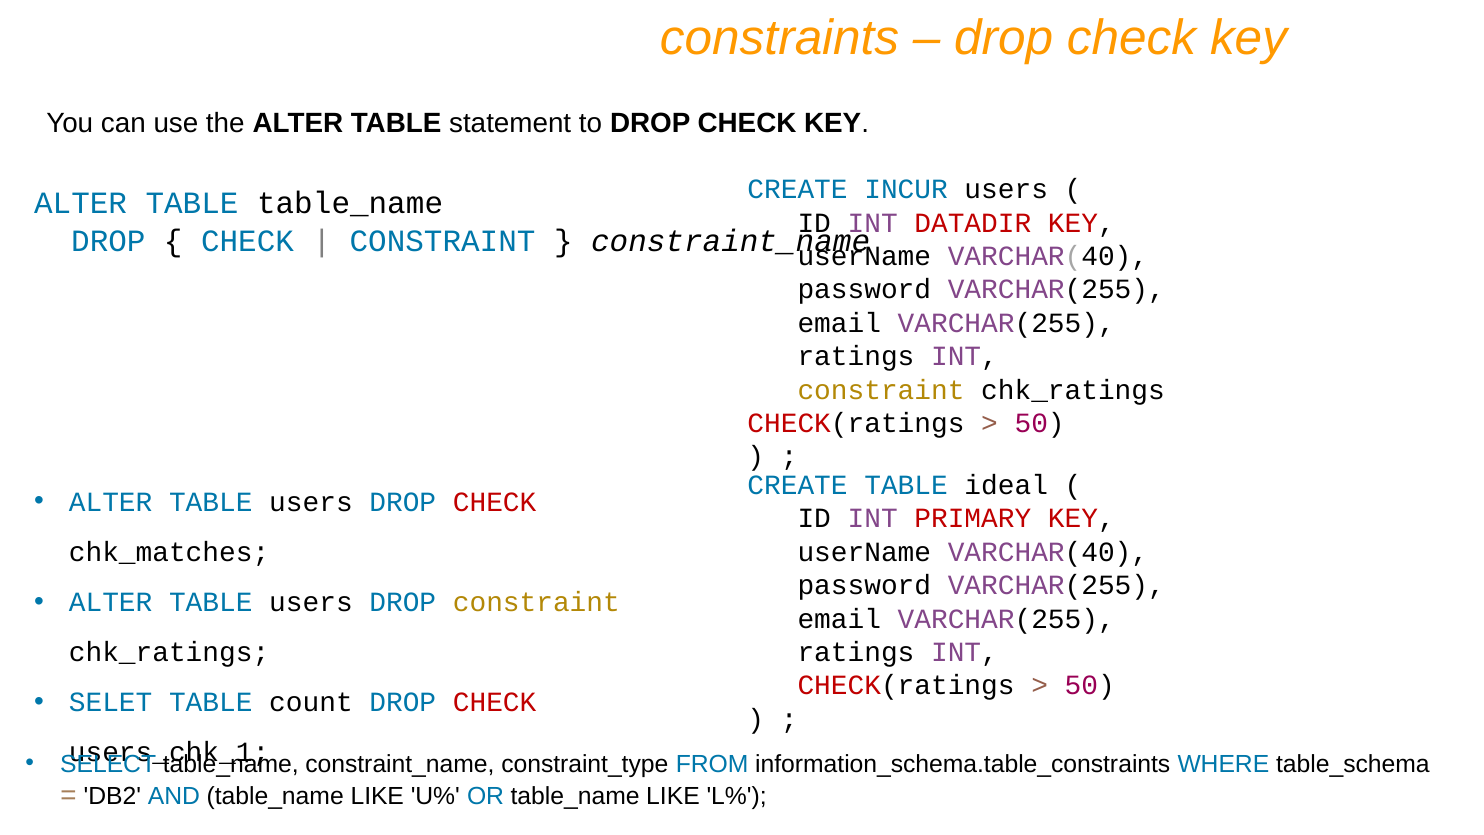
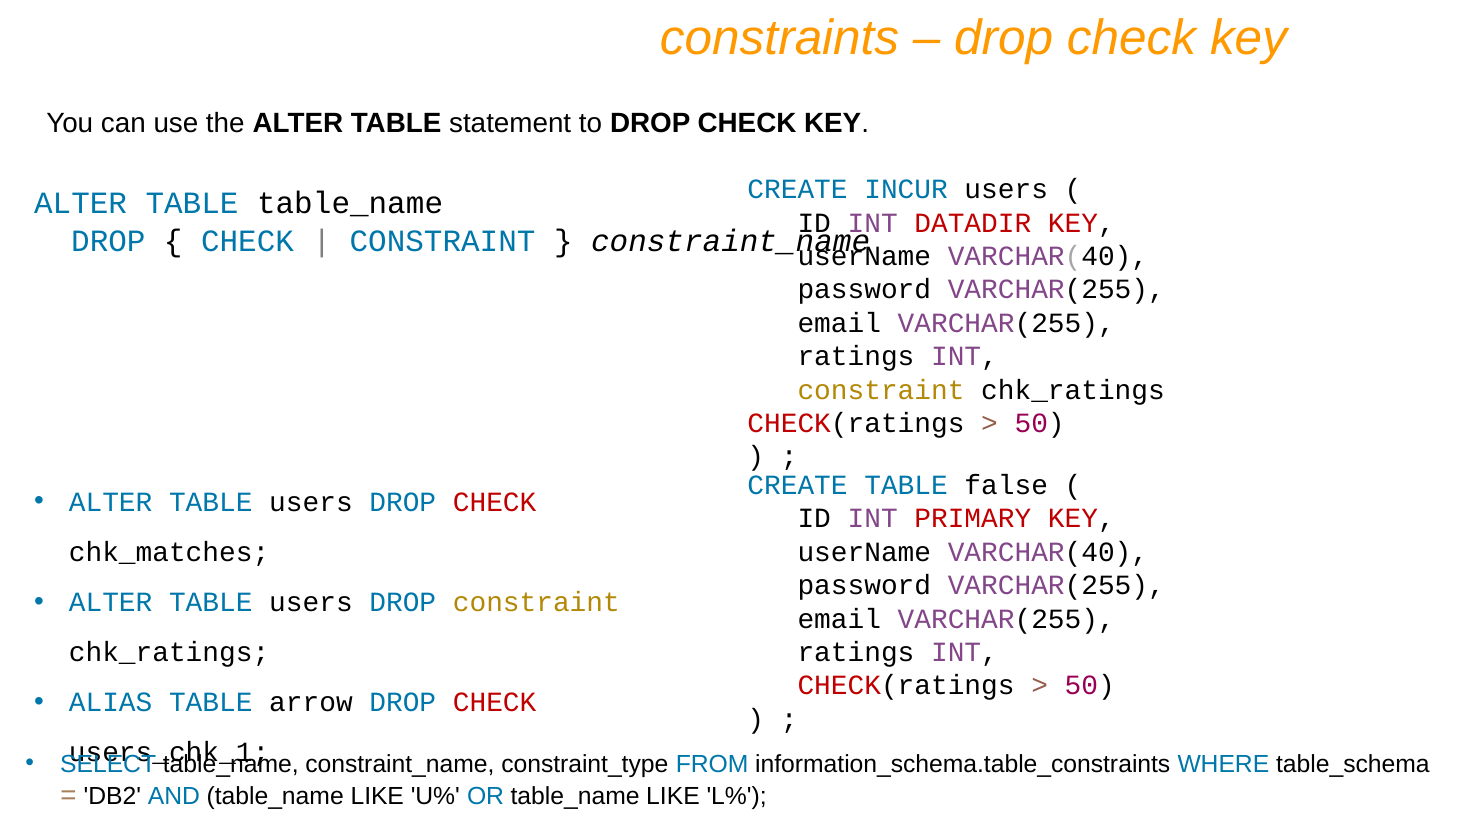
ideal: ideal -> false (1006, 485)
SELET: SELET -> ALIAS (111, 702)
count: count -> arrow (311, 702)
